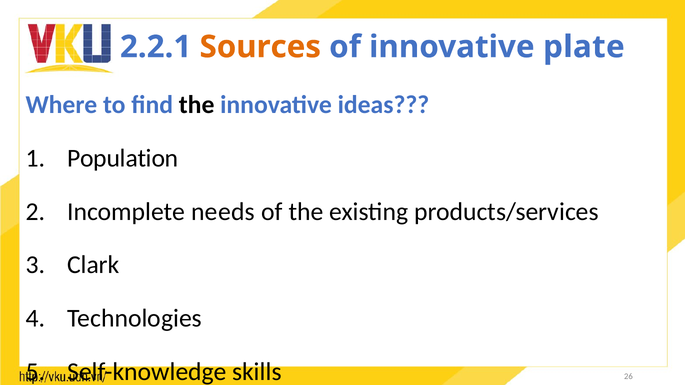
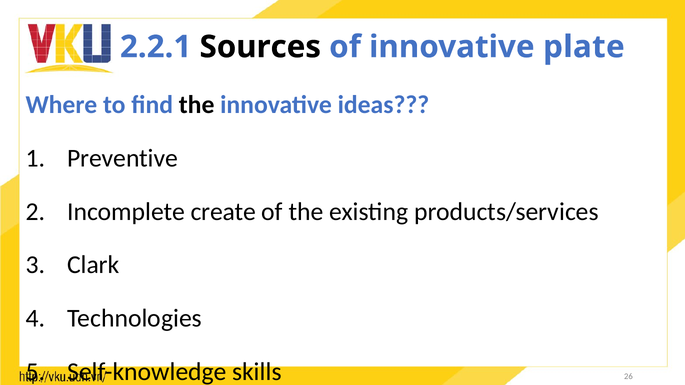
Sources colour: orange -> black (260, 47)
Population: Population -> Preventive (123, 158)
needs: needs -> create (223, 212)
